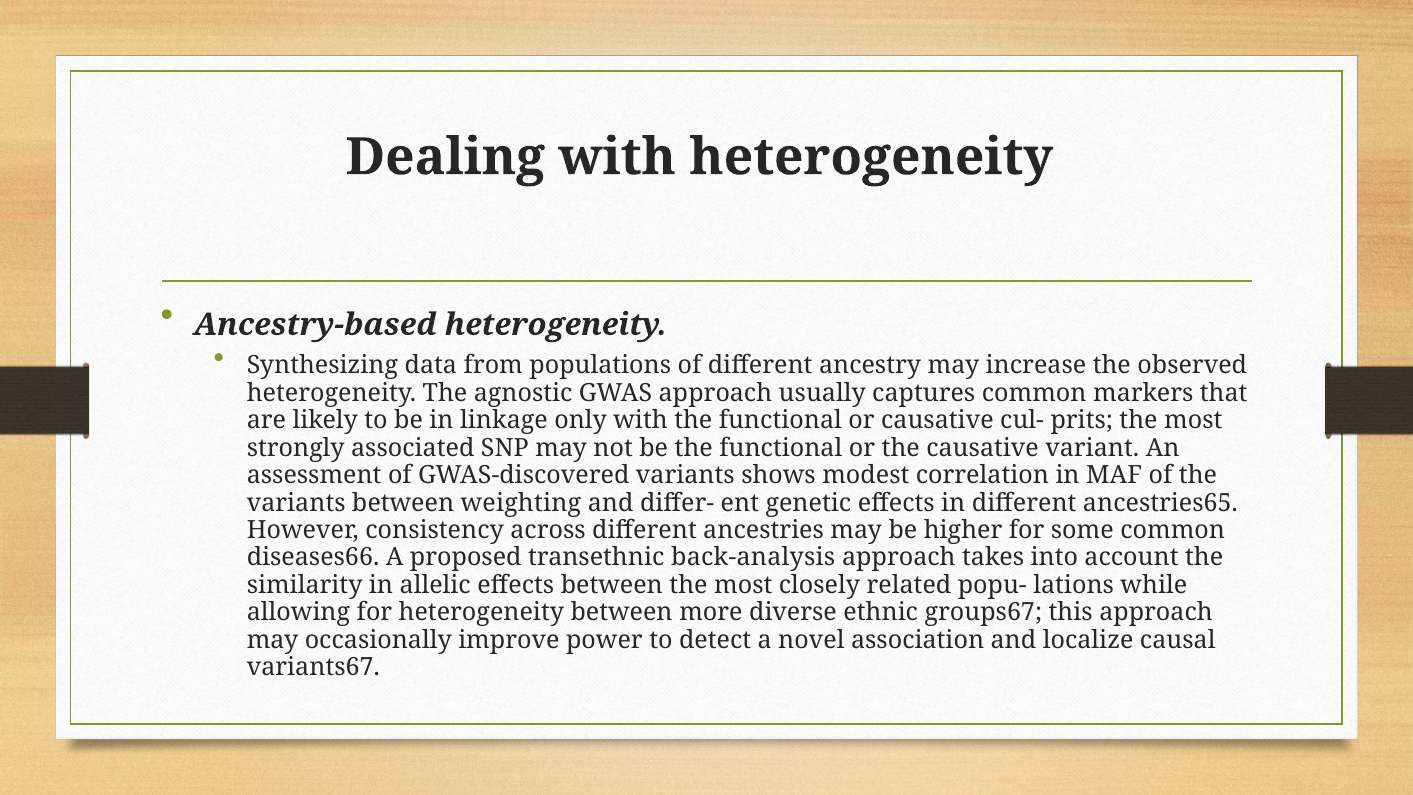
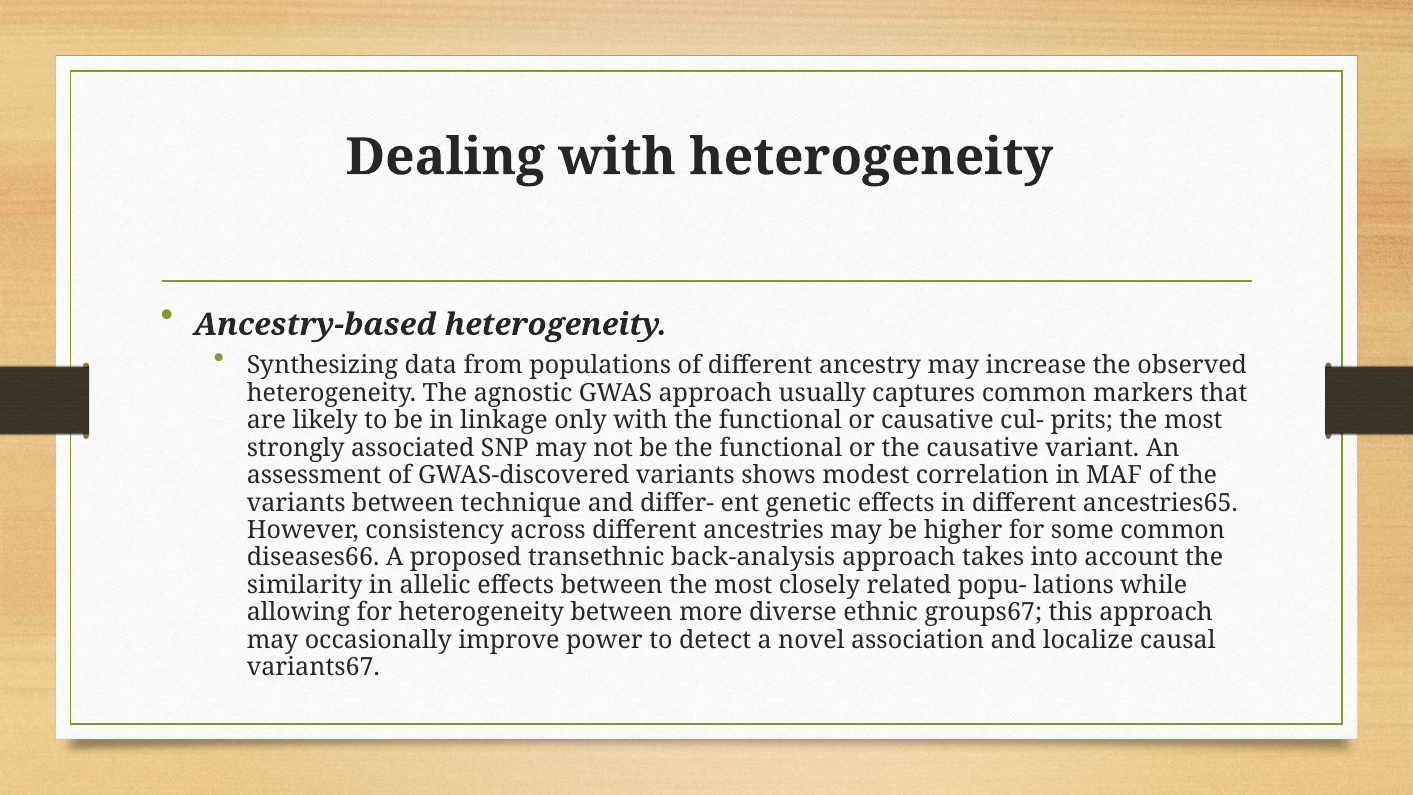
weighting: weighting -> technique (521, 503)
